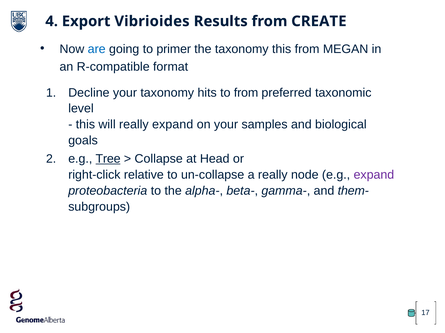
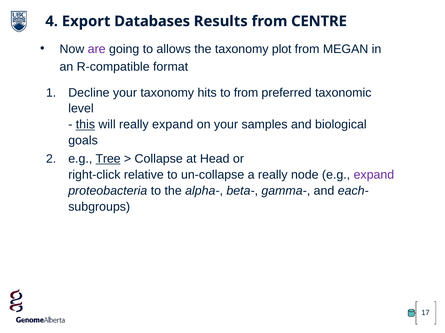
Vibrioides: Vibrioides -> Databases (152, 21)
CREATE: CREATE -> CENTRE (319, 21)
are colour: blue -> purple (97, 49)
primer: primer -> allows (174, 49)
taxonomy this: this -> plot (282, 49)
this underline: none -> present (85, 125)
them-: them- -> each- (353, 191)
